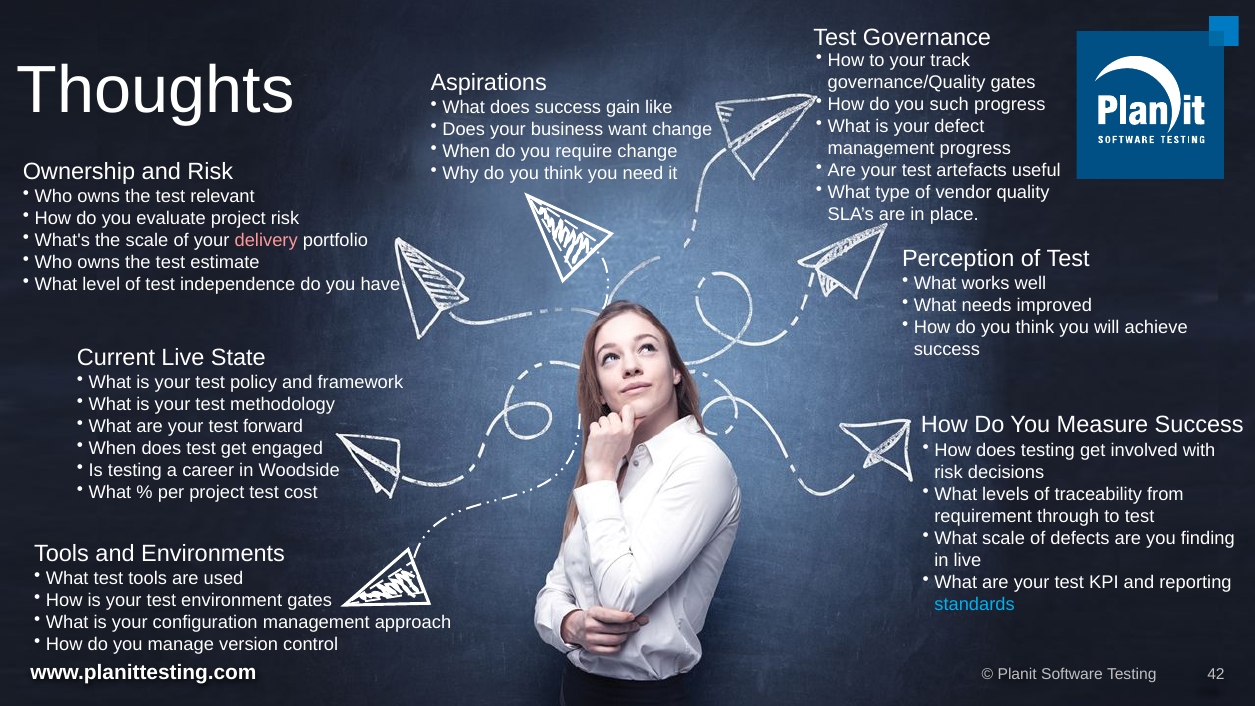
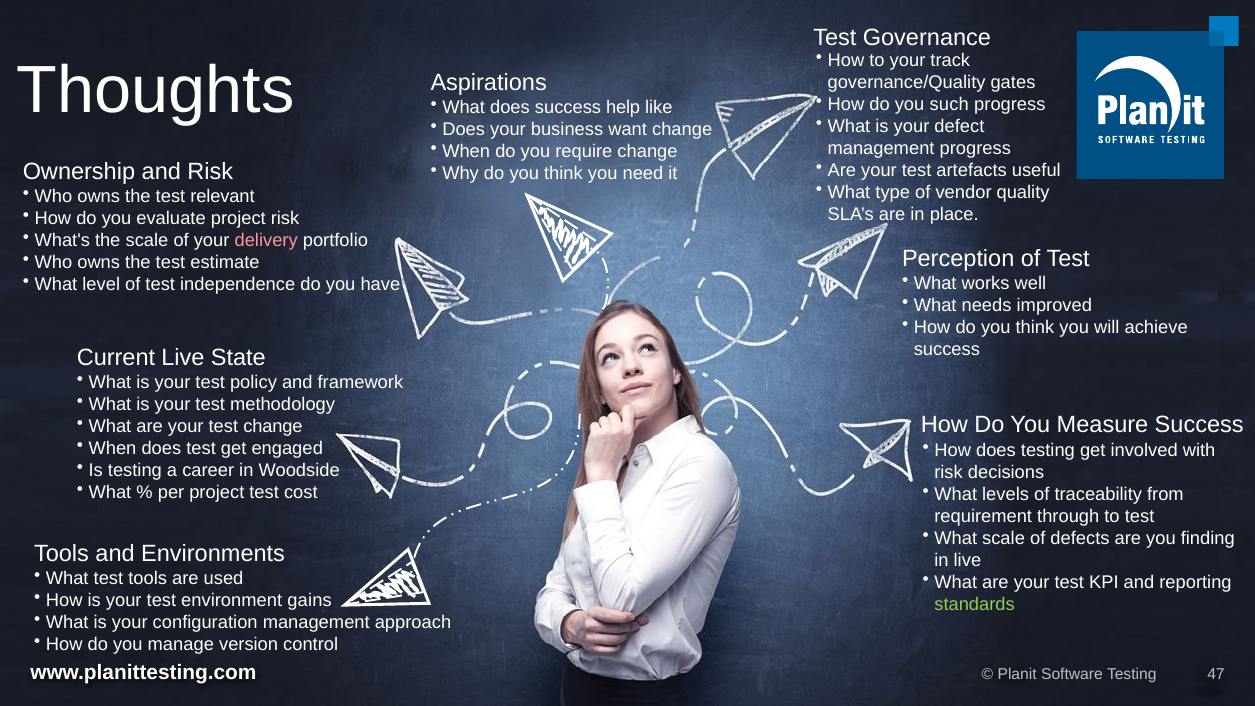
gain: gain -> help (623, 108)
test forward: forward -> change (273, 427)
environment gates: gates -> gains (310, 600)
standards colour: light blue -> light green (975, 604)
42: 42 -> 47 (1216, 674)
